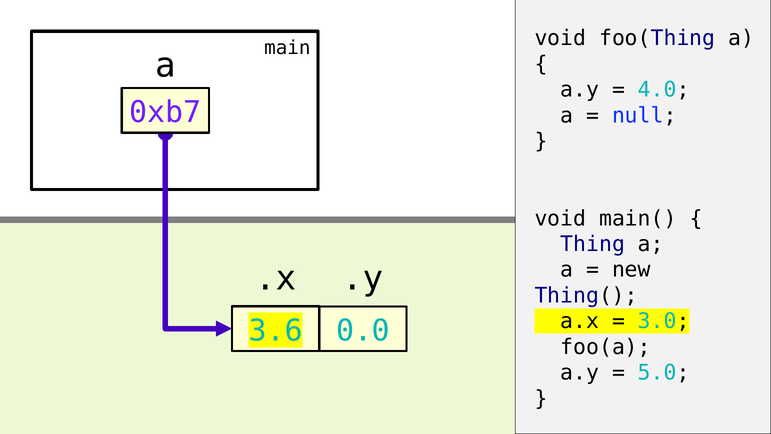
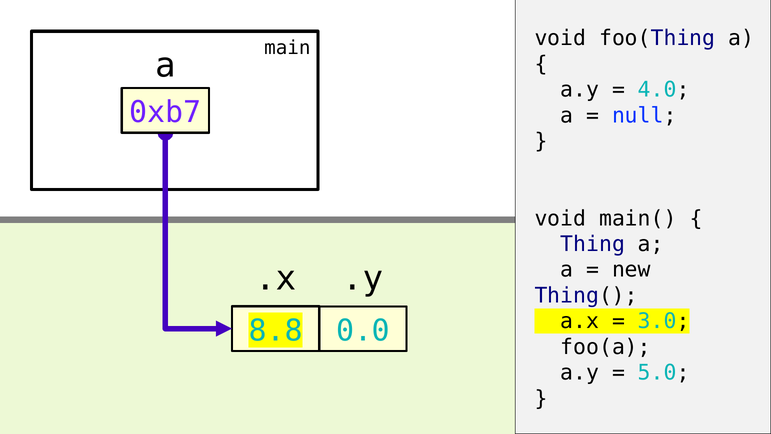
3.6: 3.6 -> 8.8 (276, 330)
